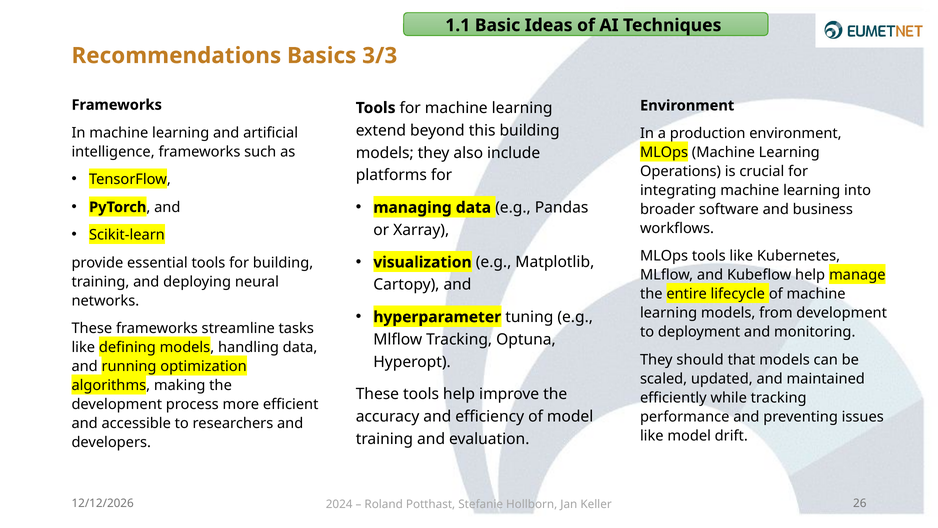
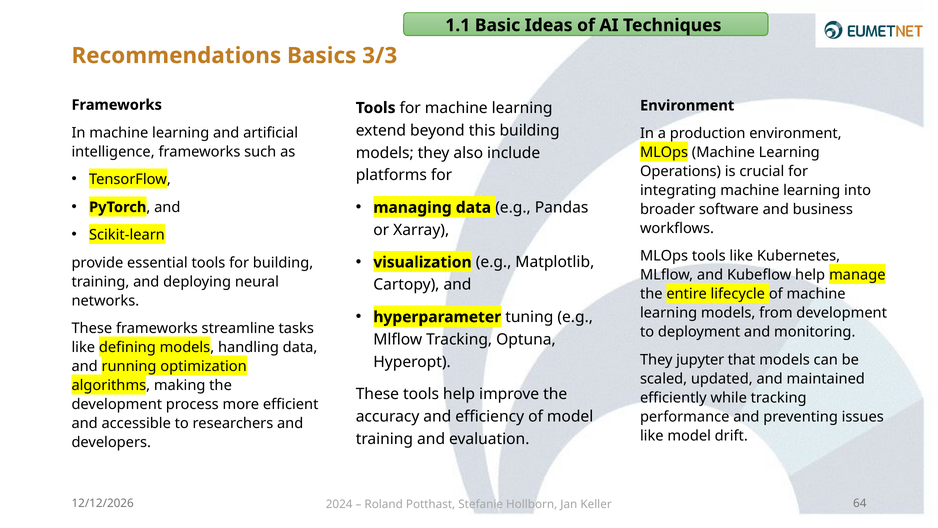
should: should -> jupyter (700, 359)
26: 26 -> 64 (860, 503)
